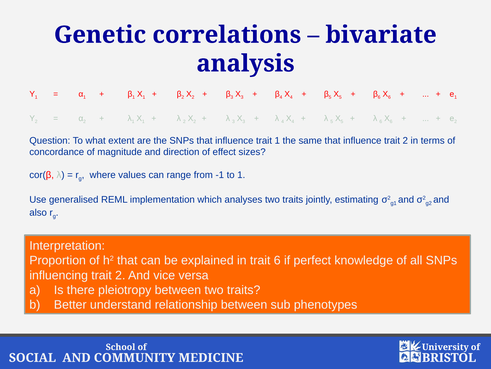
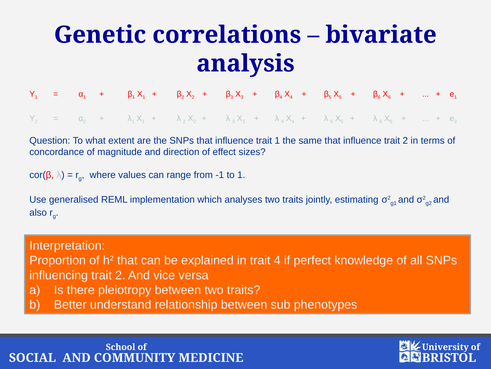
trait 6: 6 -> 4 (277, 260)
